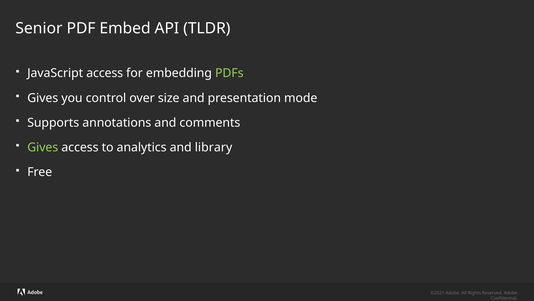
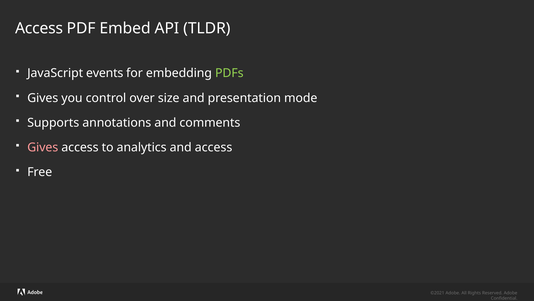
Senior: Senior -> Access (39, 28)
JavaScript access: access -> events (105, 73)
Gives colour: light green -> pink (43, 147)
and library: library -> access (214, 147)
